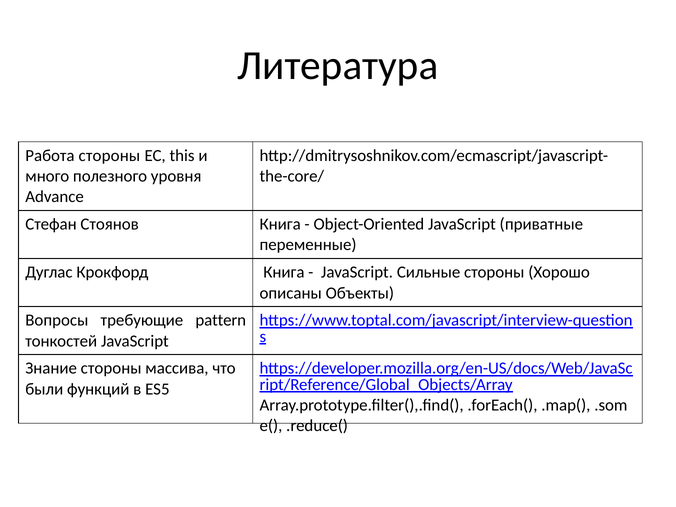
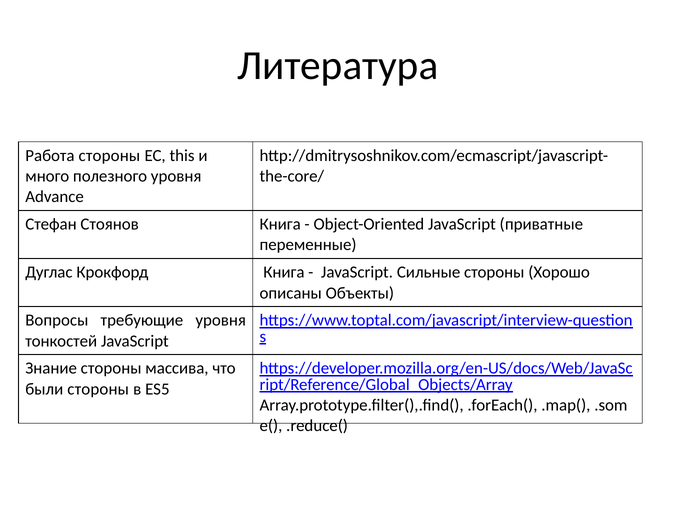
требующие pattern: pattern -> уровня (221, 320)
были функций: функций -> стороны (98, 389)
